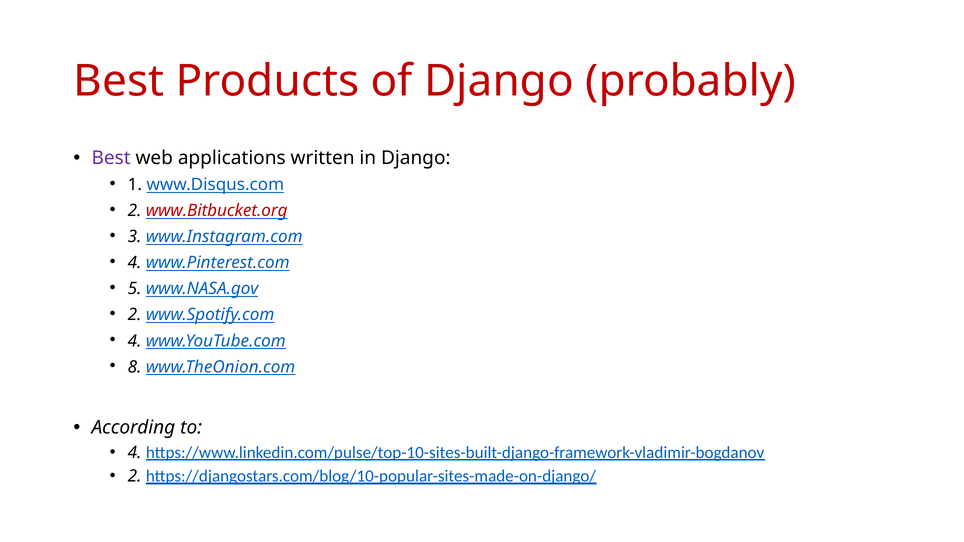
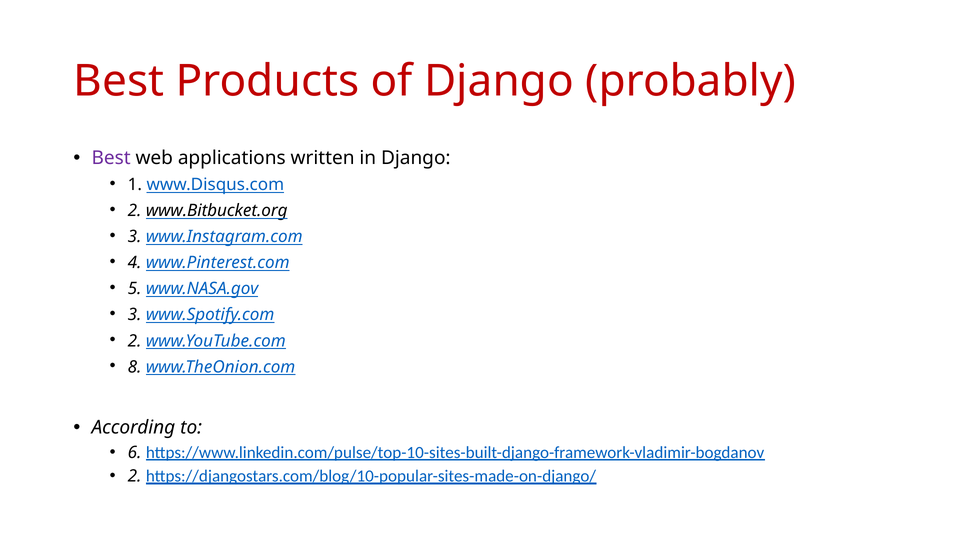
www.Bitbucket.org colour: red -> black (217, 211)
2: 2 -> 3 (135, 315)
4: 4 -> 2 (135, 341)
4: 4 -> 6 (135, 453)
